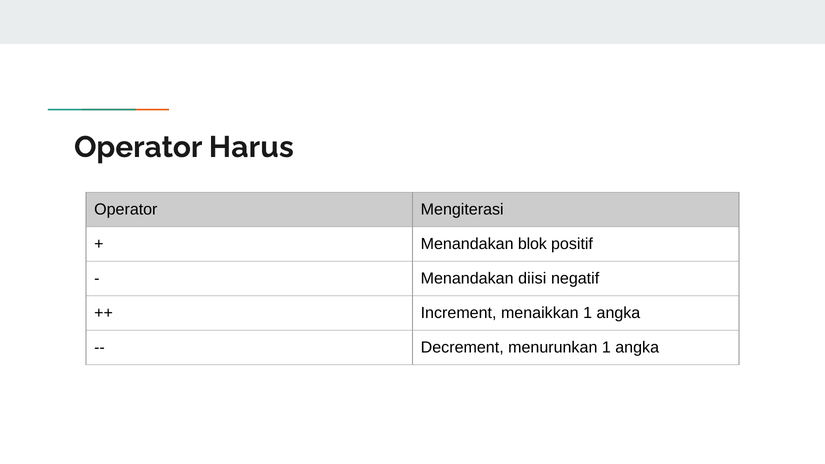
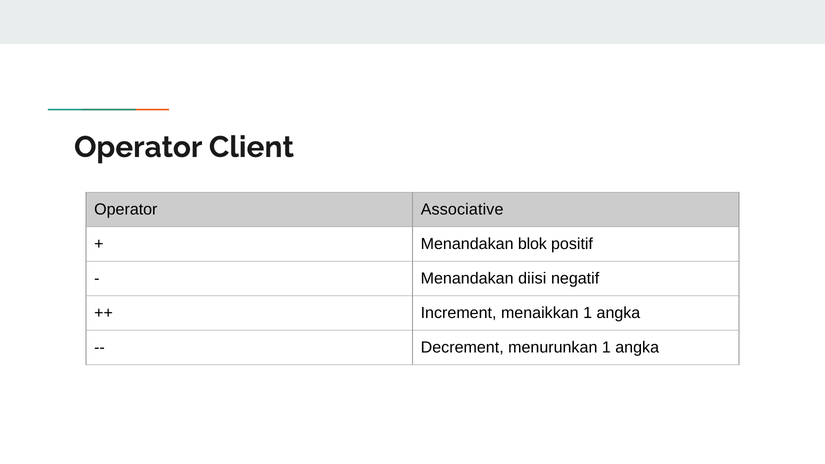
Harus: Harus -> Client (251, 147)
Mengiterasi: Mengiterasi -> Associative (462, 210)
